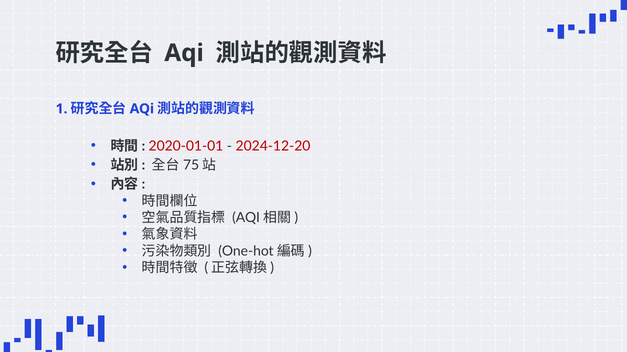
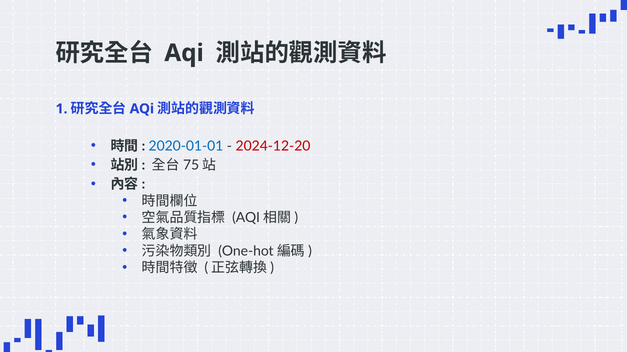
2020-01-01 colour: red -> blue (186, 146)
